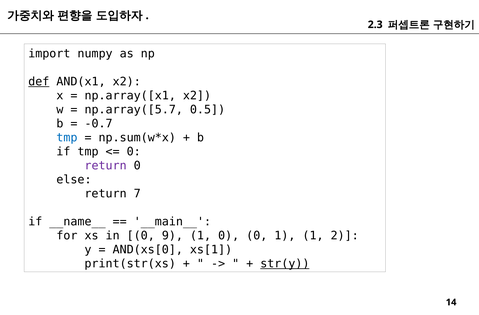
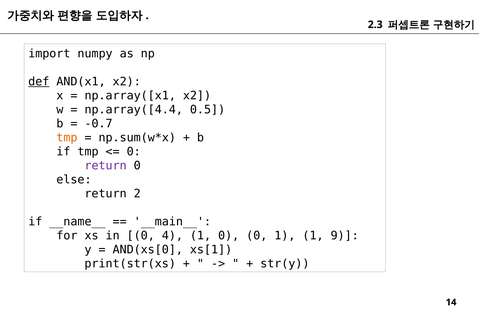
np.array([5.7: np.array([5.7 -> np.array([4.4 (134, 110)
tmp colour: blue -> orange (67, 137)
7: 7 -> 2 (137, 193)
9: 9 -> 4 (172, 235)
2: 2 -> 9 (345, 235)
str(y underline: present -> none (285, 263)
